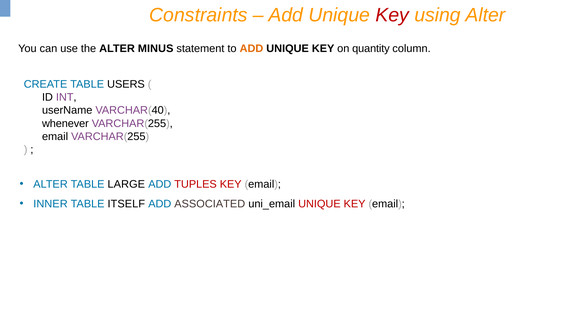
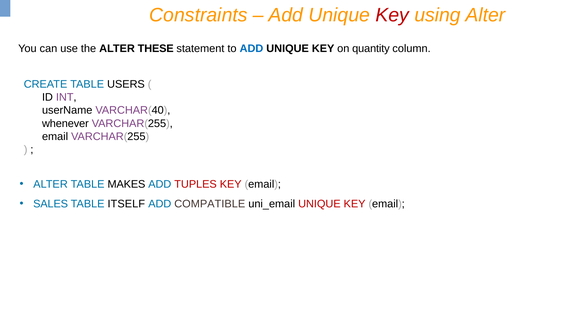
MINUS: MINUS -> THESE (156, 49)
ADD colour: orange -> blue (251, 49)
LARGE: LARGE -> MAKES (126, 184)
INNER: INNER -> SALES (51, 204)
ASSOCIATED: ASSOCIATED -> COMPATIBLE (210, 204)
